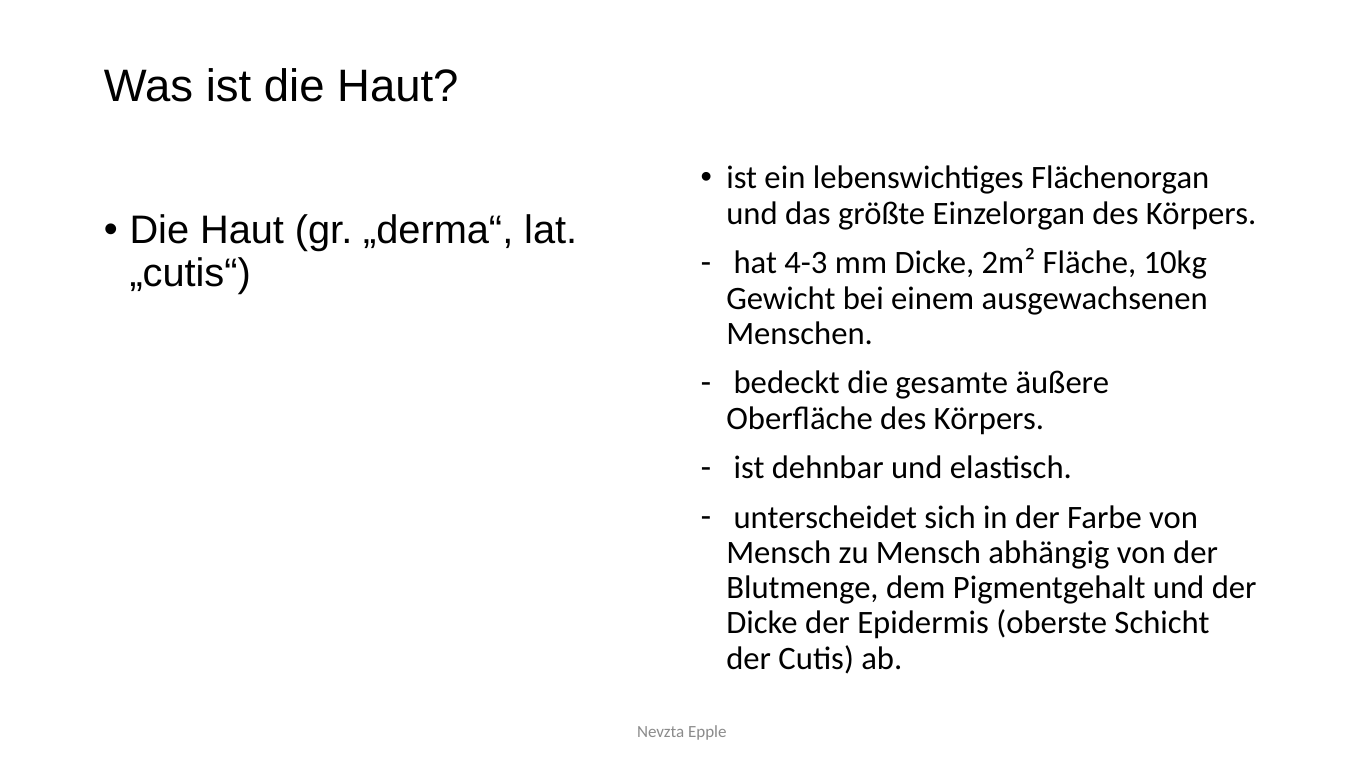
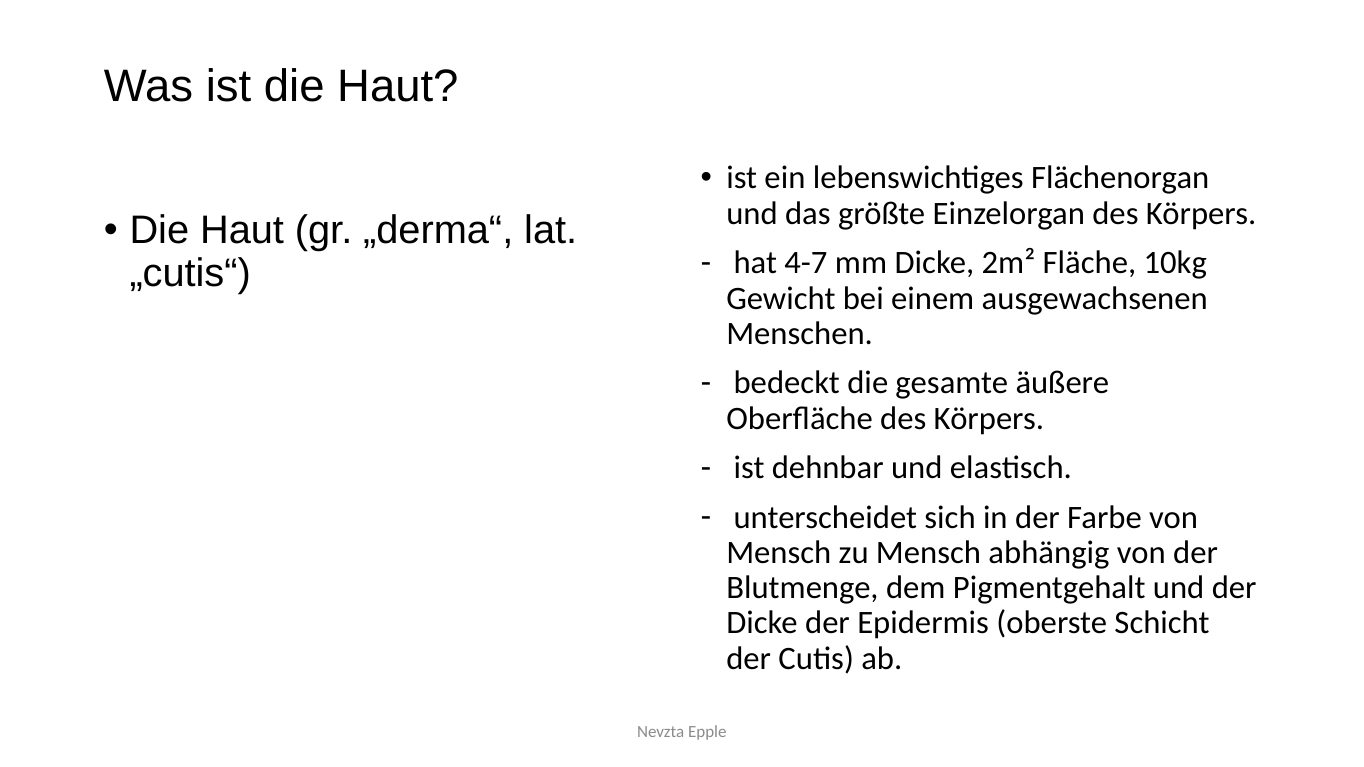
4-3: 4-3 -> 4-7 (806, 263)
